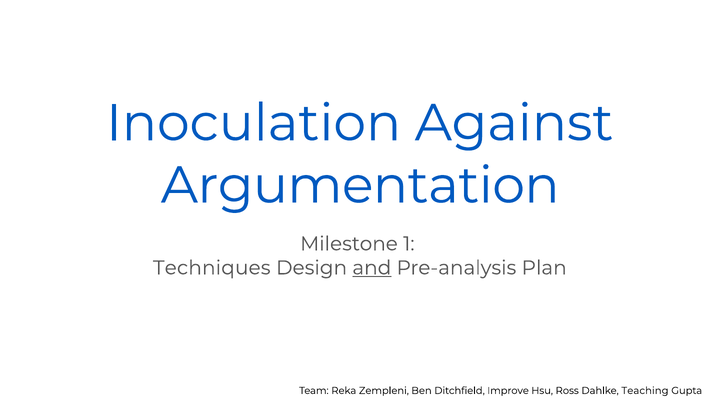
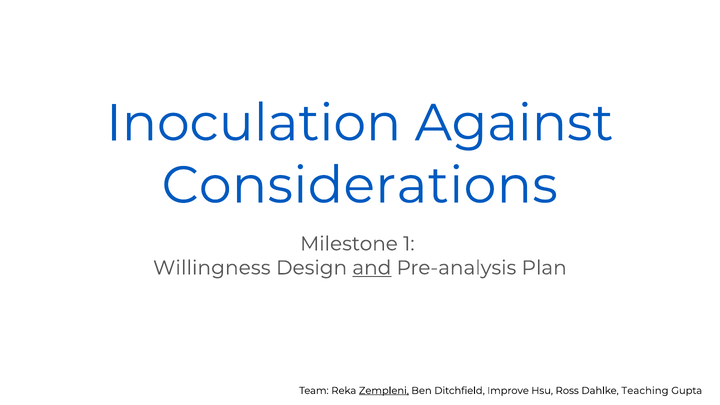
Argumentation: Argumentation -> Considerations (360, 185)
Techniques: Techniques -> Willingness (212, 268)
Zempleni underline: none -> present (384, 391)
